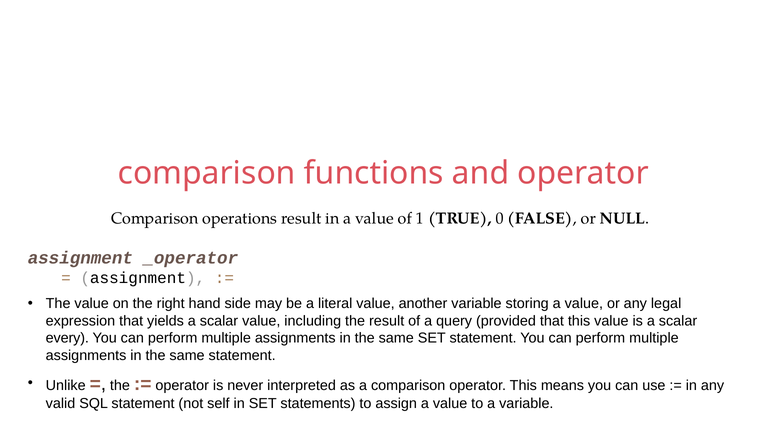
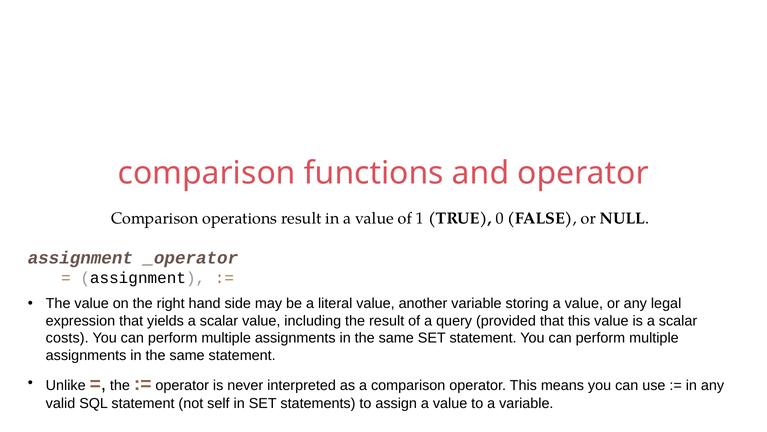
every: every -> costs (67, 338)
